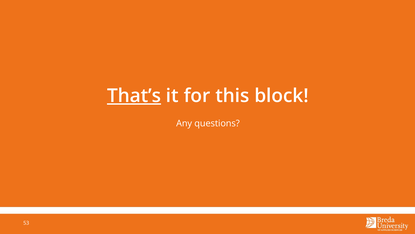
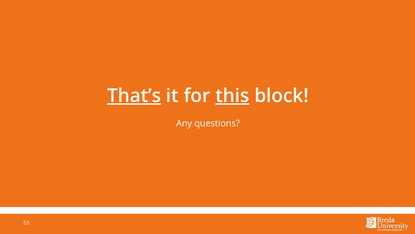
this underline: none -> present (232, 96)
